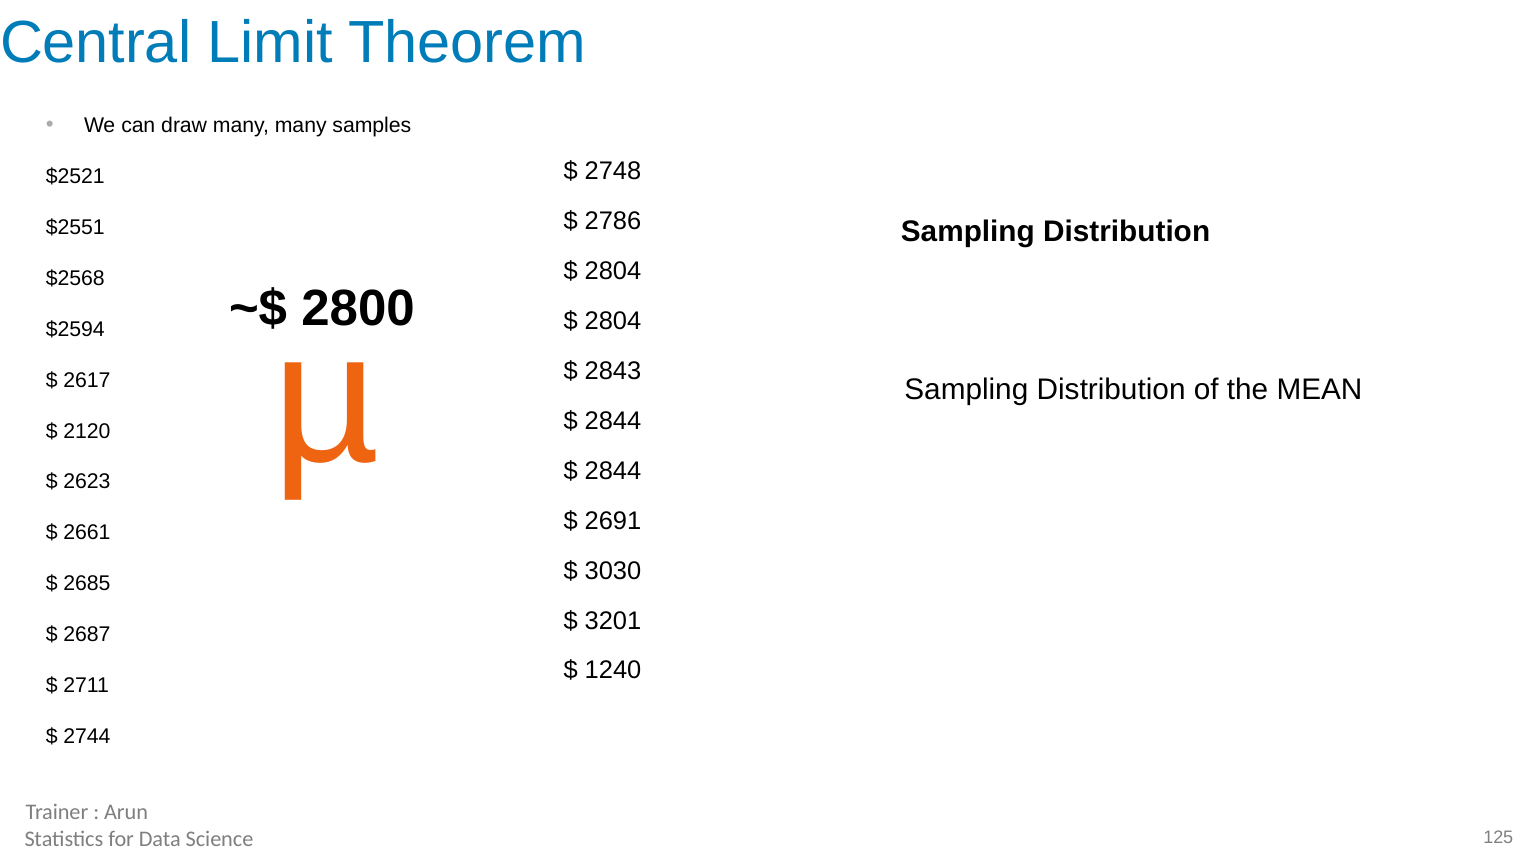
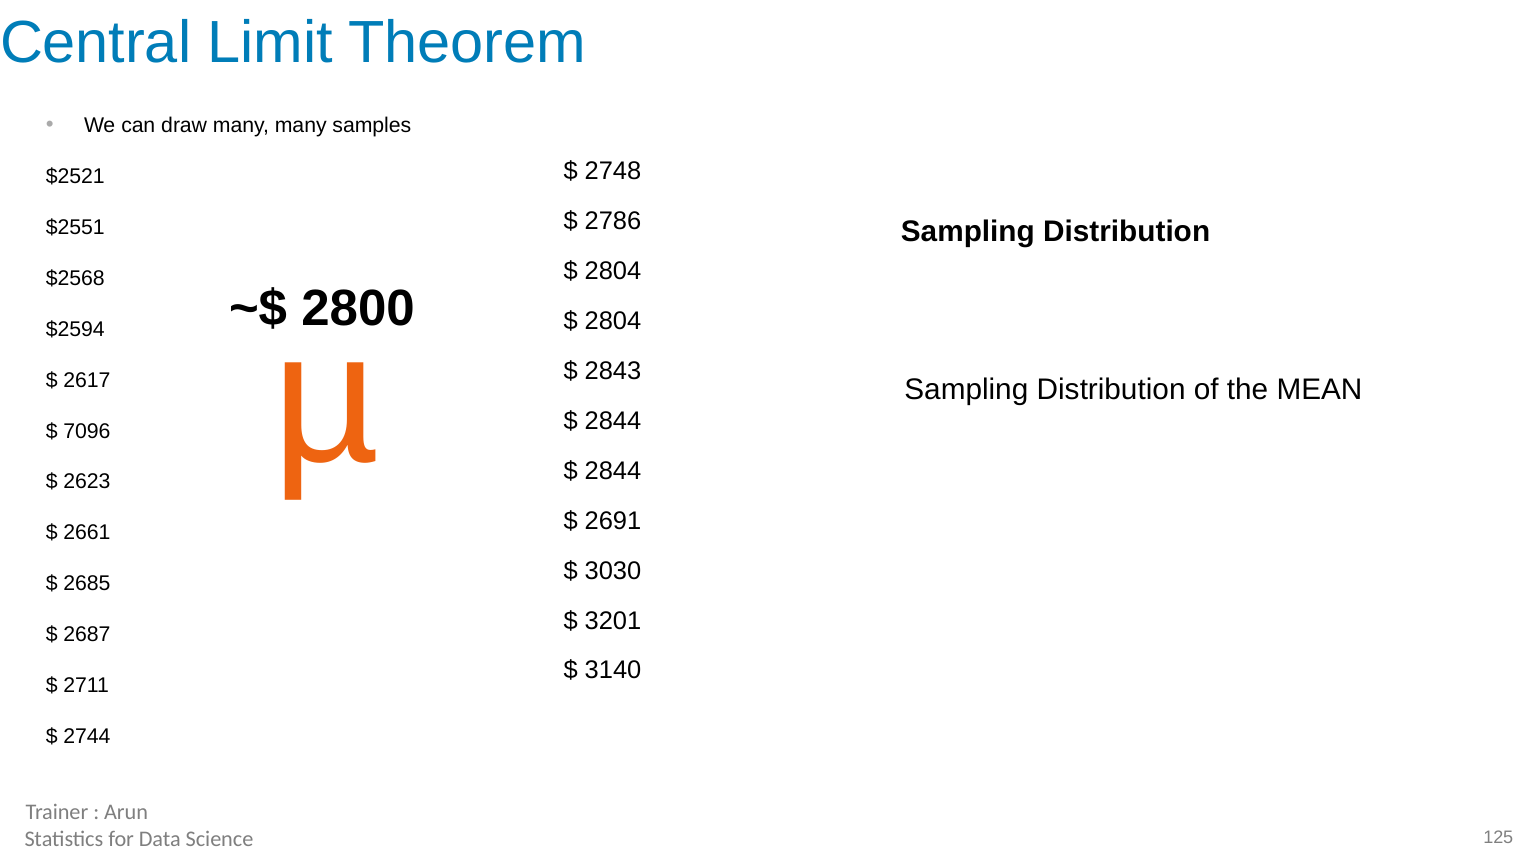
2120: 2120 -> 7096 (87, 431)
1240: 1240 -> 3140 (613, 671)
